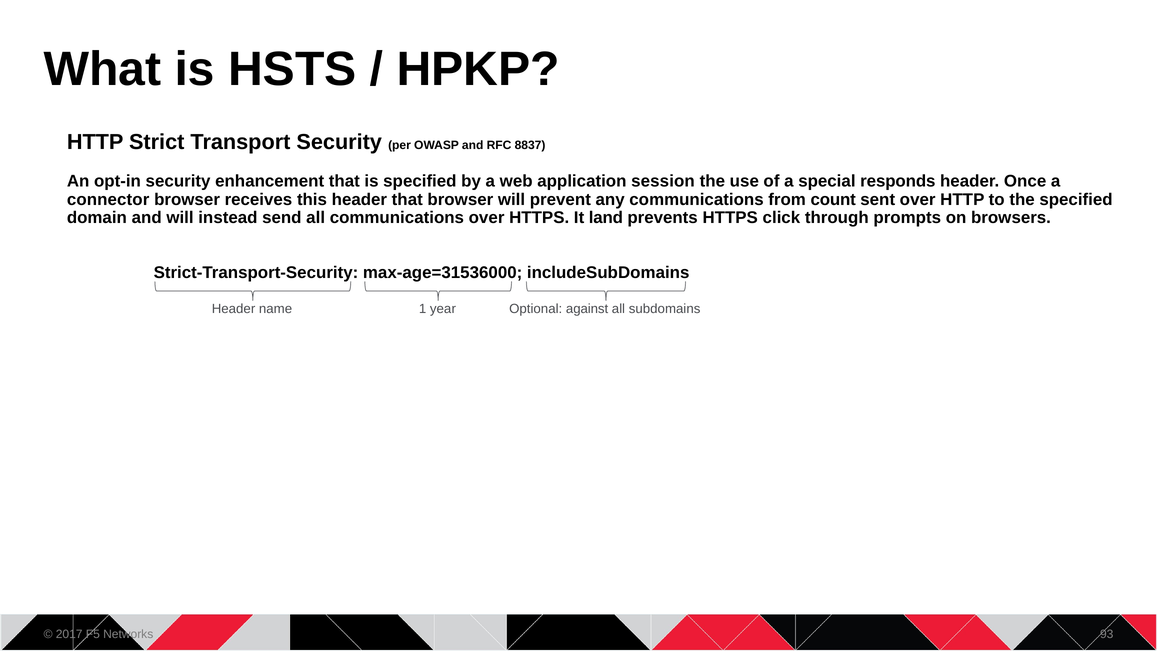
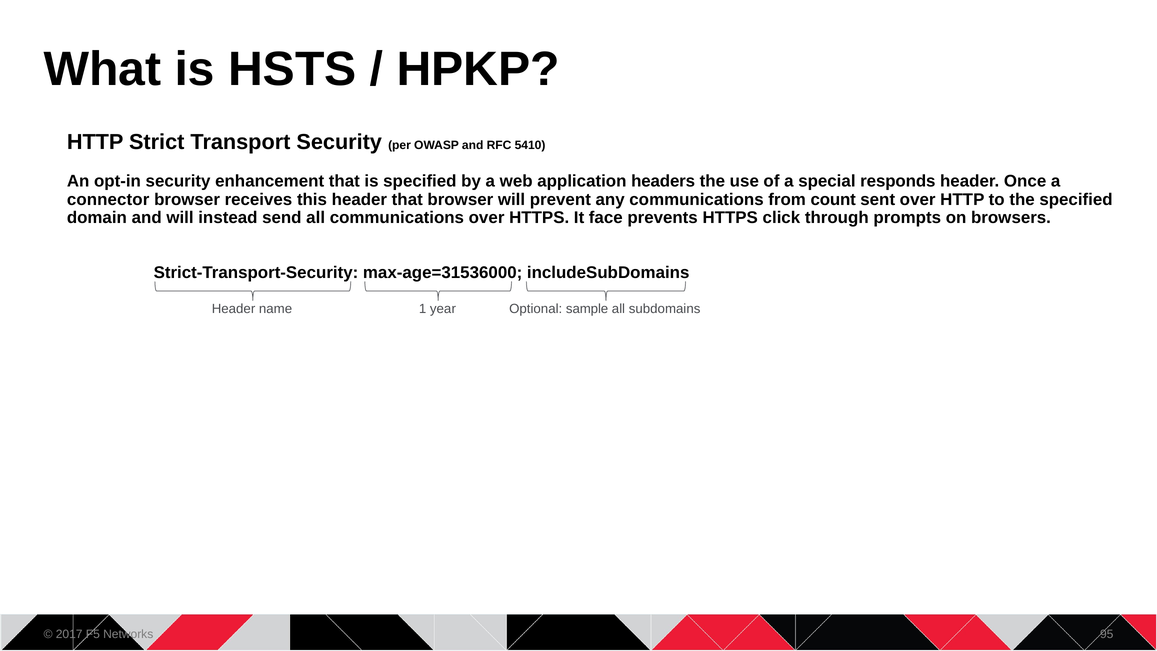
8837: 8837 -> 5410 (530, 145)
session: session -> headers (663, 181)
land: land -> face (606, 218)
against: against -> sample (587, 309)
93: 93 -> 95 (1107, 634)
